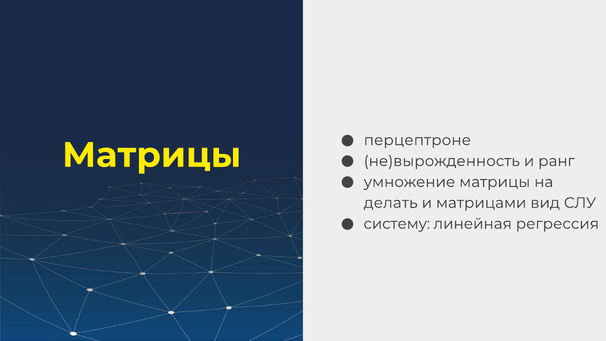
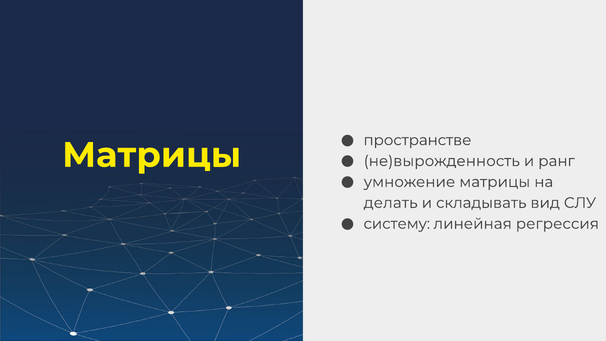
перцептроне: перцептроне -> пространстве (417, 140)
матрицами: матрицами -> складывать (481, 203)
